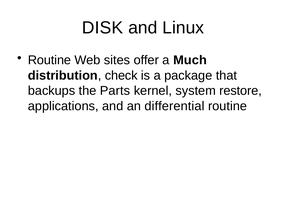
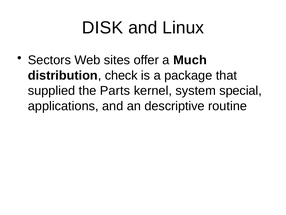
Routine: Routine -> Sectors (49, 60)
backups: backups -> supplied (52, 91)
restore: restore -> special (241, 91)
differential: differential -> descriptive (175, 106)
